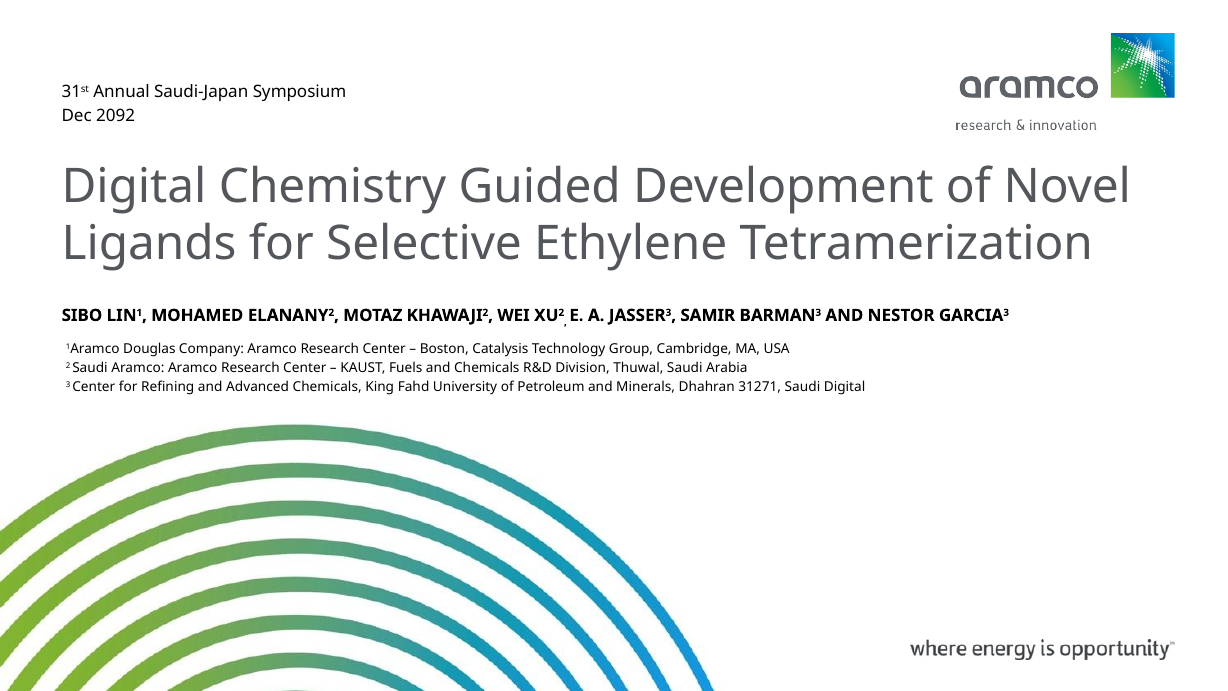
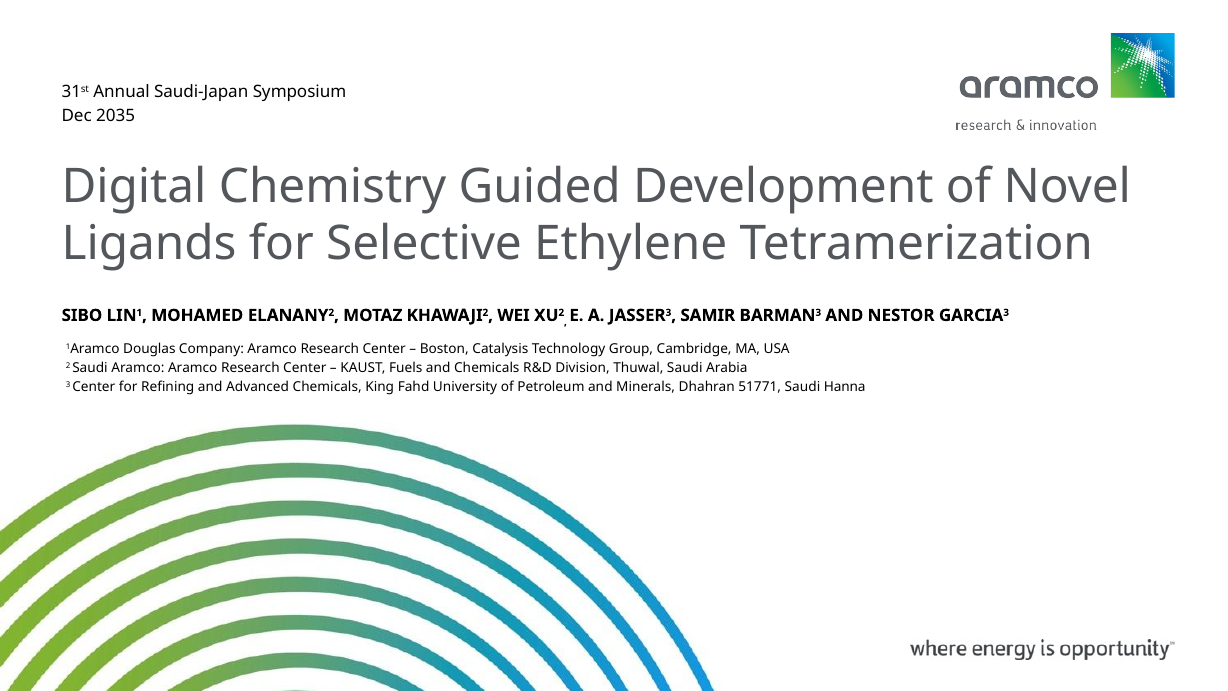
2092: 2092 -> 2035 (116, 116)
31271: 31271 -> 51771 (760, 387)
Saudi Digital: Digital -> Hanna (845, 387)
